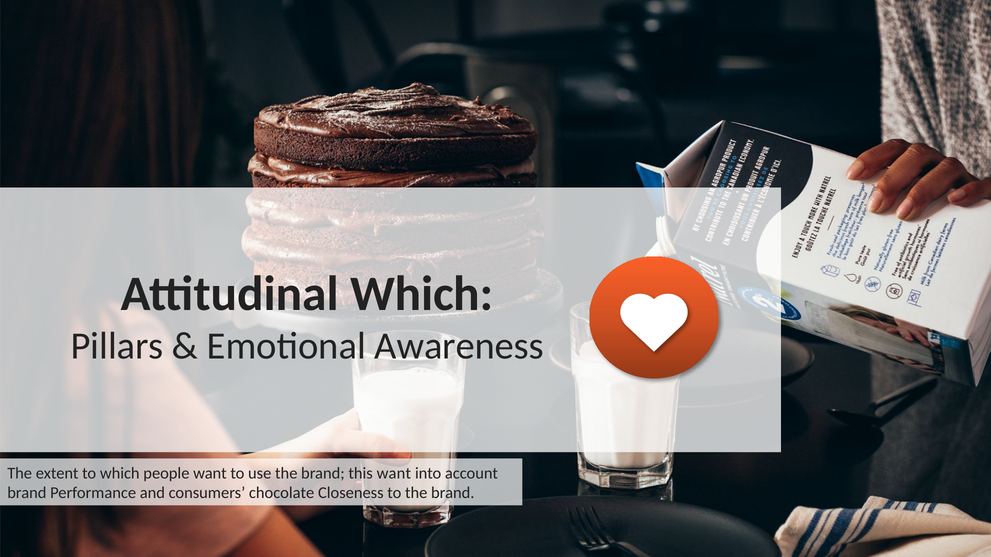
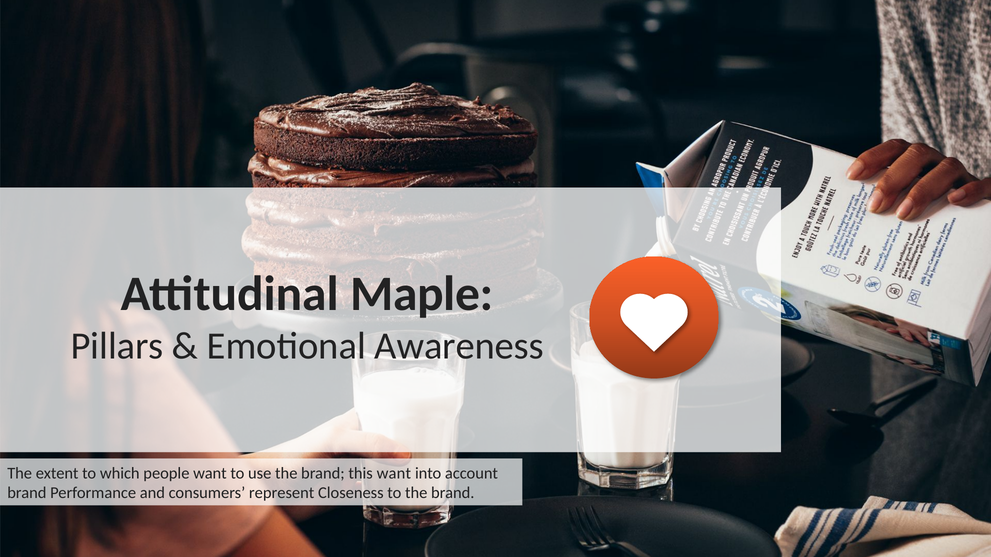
Attitudinal Which: Which -> Maple (422, 294)
chocolate: chocolate -> represent (282, 493)
